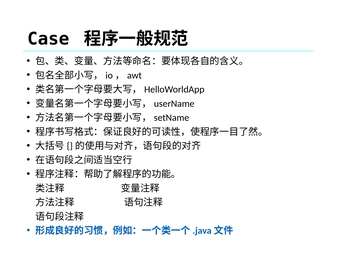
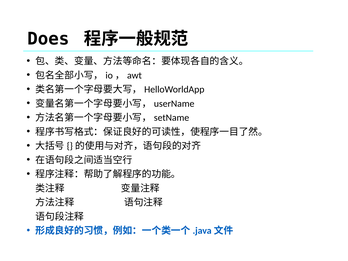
Case: Case -> Does (48, 39)
